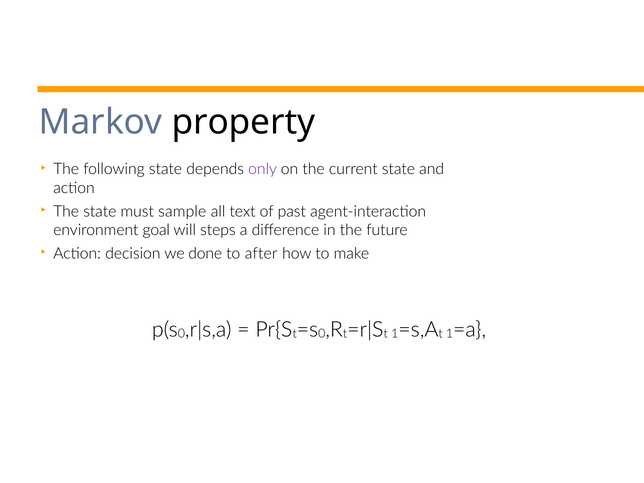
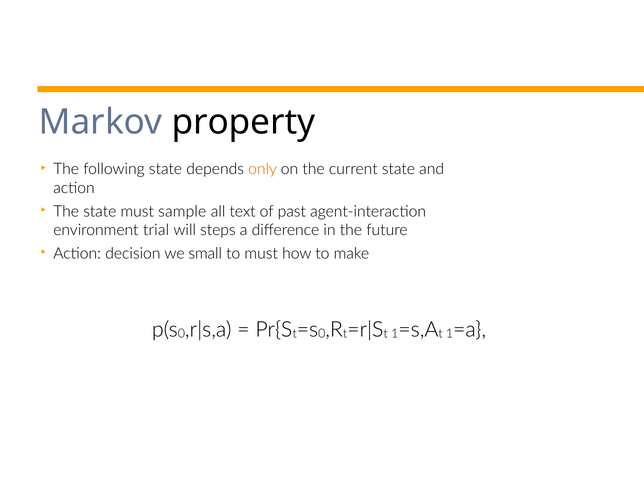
only colour: purple -> orange (263, 169)
goal: goal -> trial (156, 230)
done: done -> small (205, 254)
to after: after -> must (261, 254)
